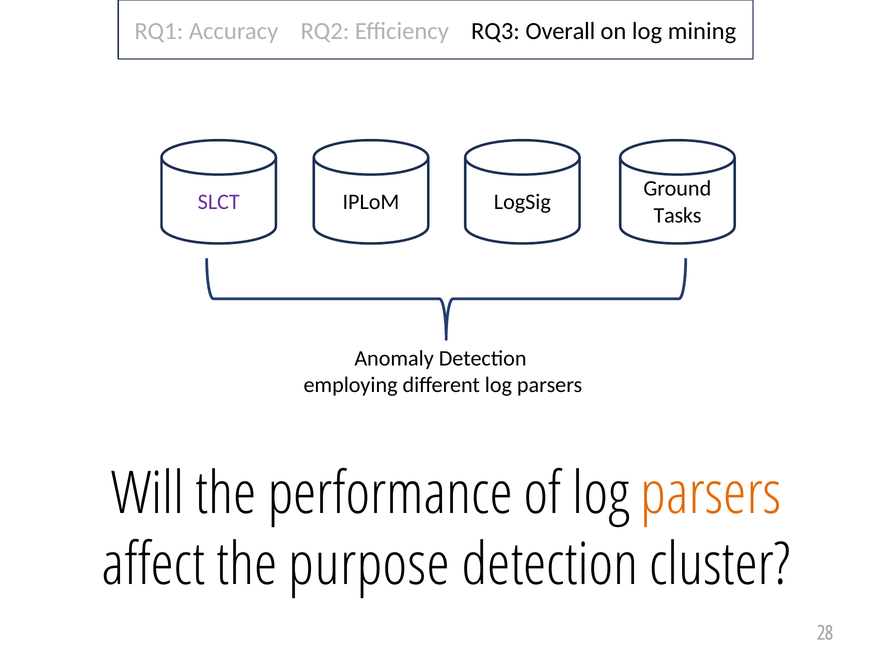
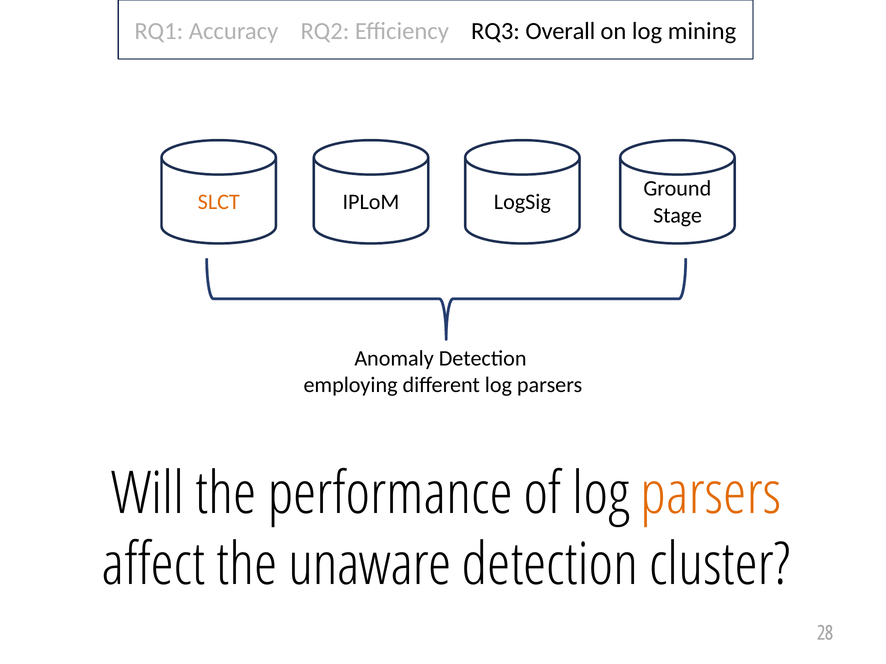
SLCT colour: purple -> orange (219, 202)
Tasks: Tasks -> Stage (678, 215)
purpose: purpose -> unaware (370, 565)
